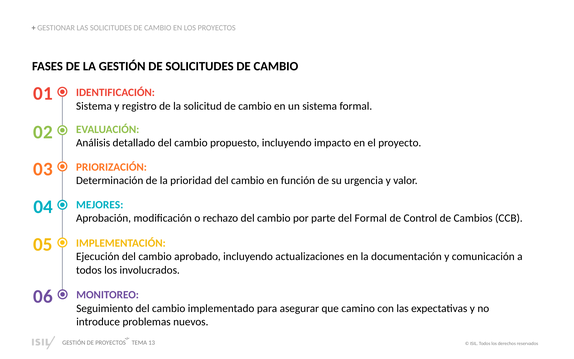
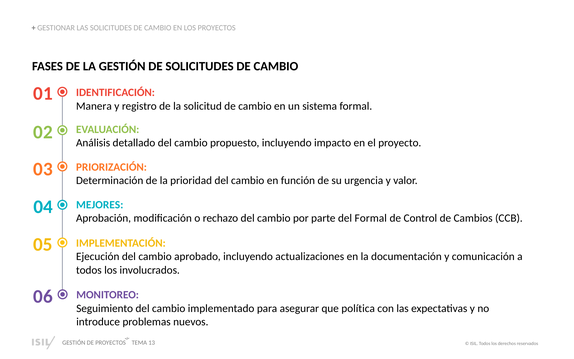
Sistema: Sistema -> Manera (94, 106)
camino: camino -> política (358, 308)
